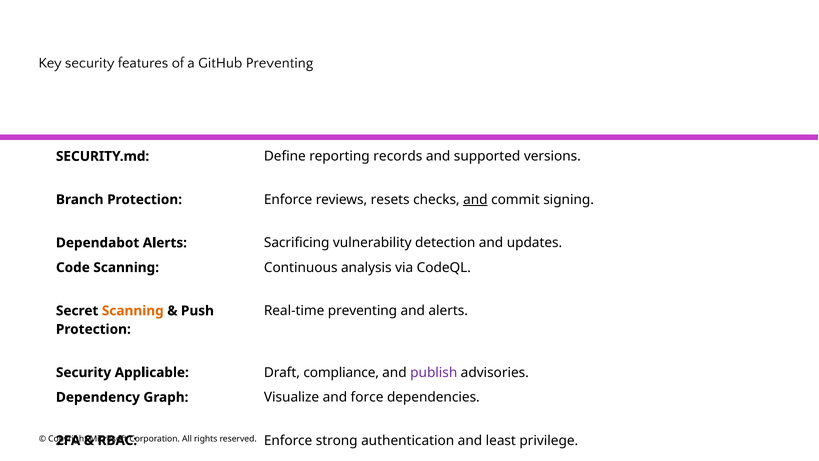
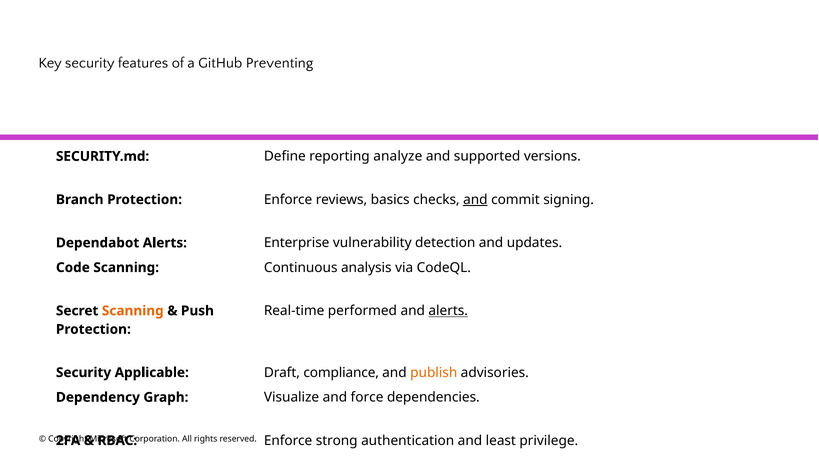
records: records -> analyze (398, 156)
resets: resets -> basics (390, 199)
Sacrificing: Sacrificing -> Enterprise (297, 243)
Real-time preventing: preventing -> performed (362, 311)
alerts underline: none -> present (448, 311)
publish colour: purple -> orange (434, 372)
